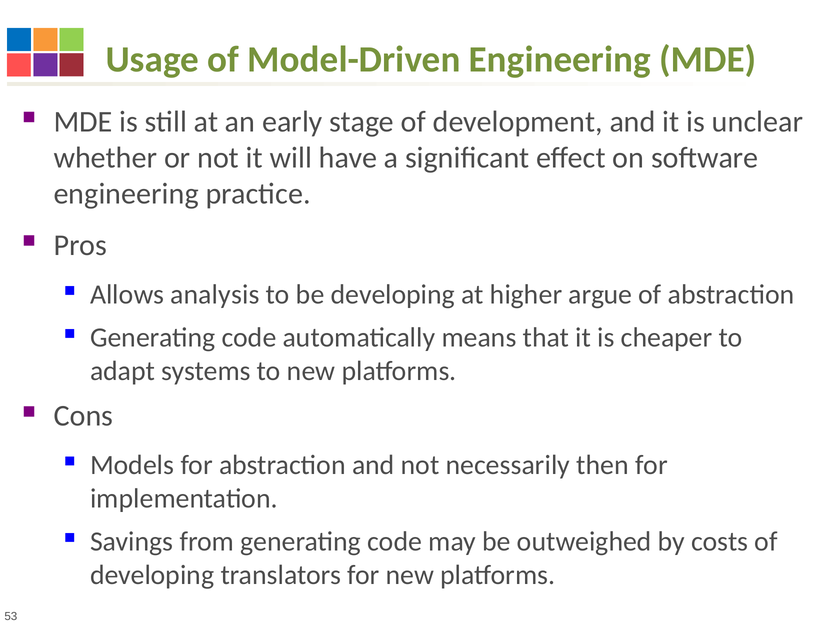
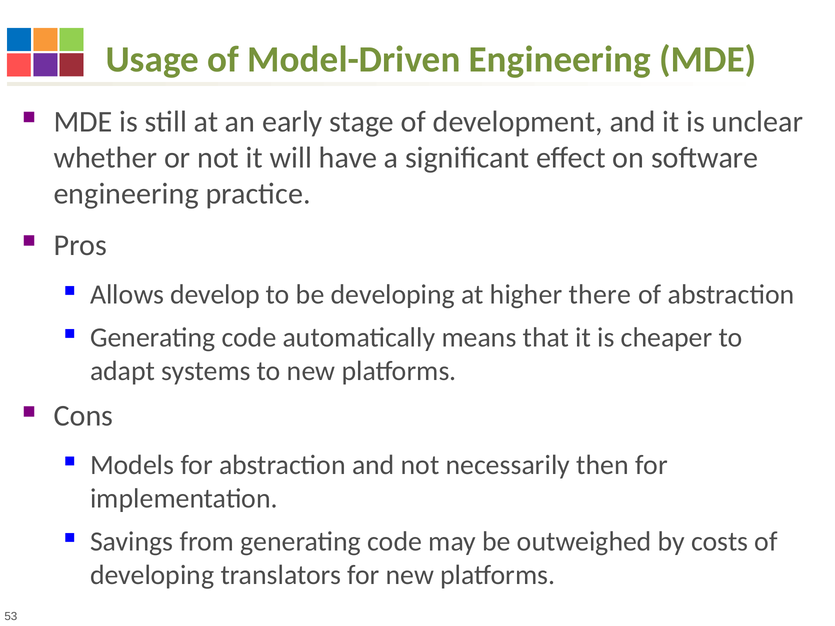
analysis: analysis -> develop (215, 295)
argue: argue -> there (600, 295)
